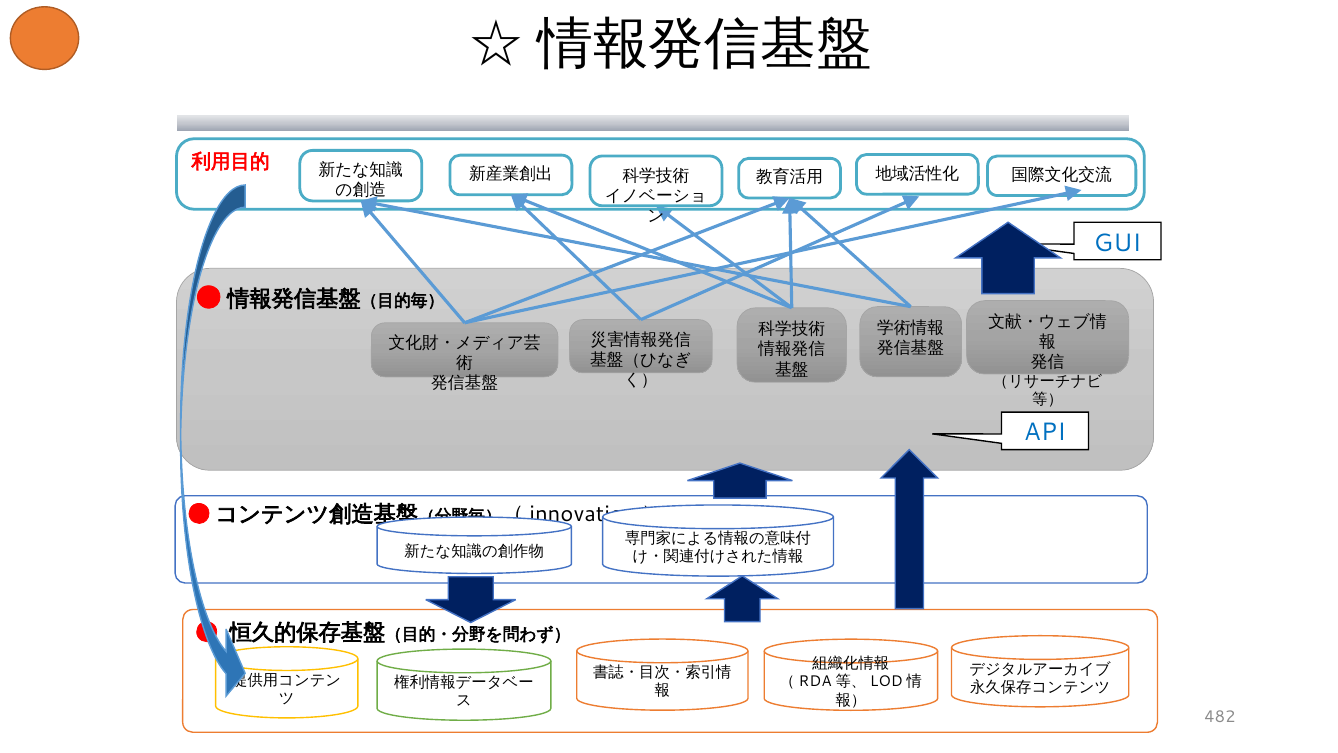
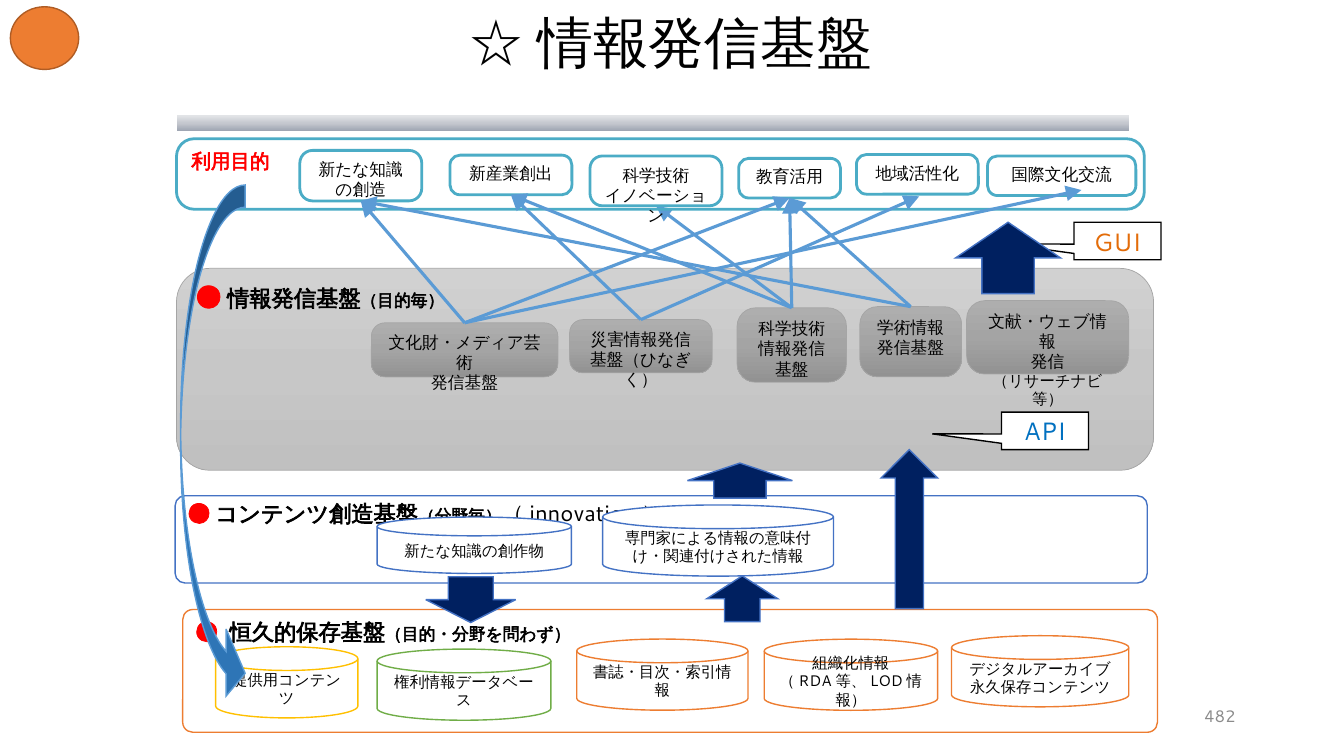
GUI colour: blue -> orange (1118, 243)
